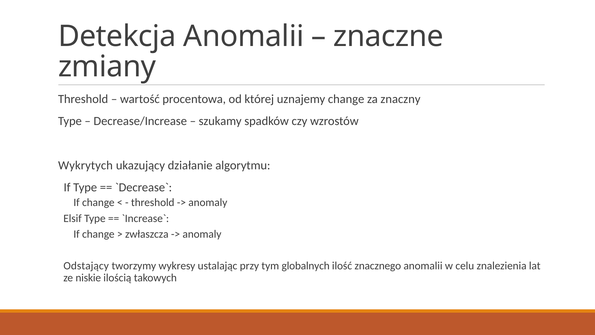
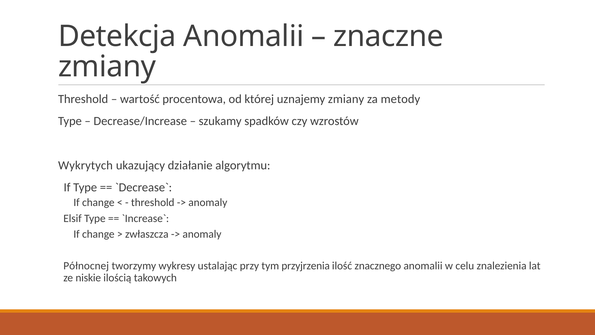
uznajemy change: change -> zmiany (346, 99)
znaczny: znaczny -> metody (400, 99)
Odstający: Odstający -> Północnej (86, 266)
globalnych: globalnych -> przyjrzenia (306, 266)
